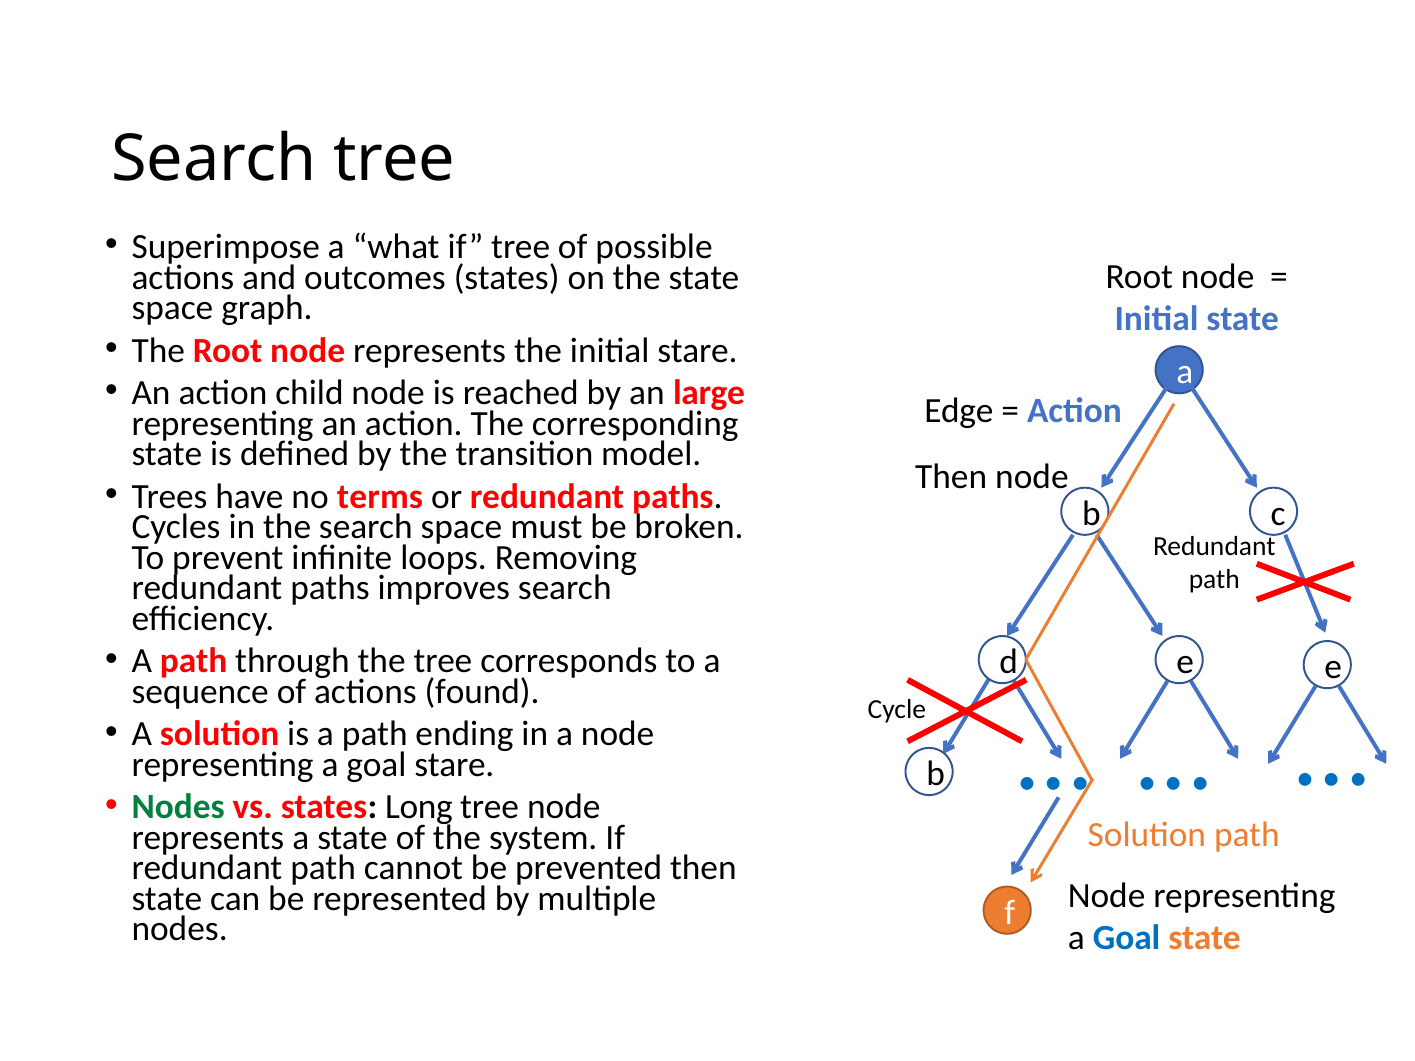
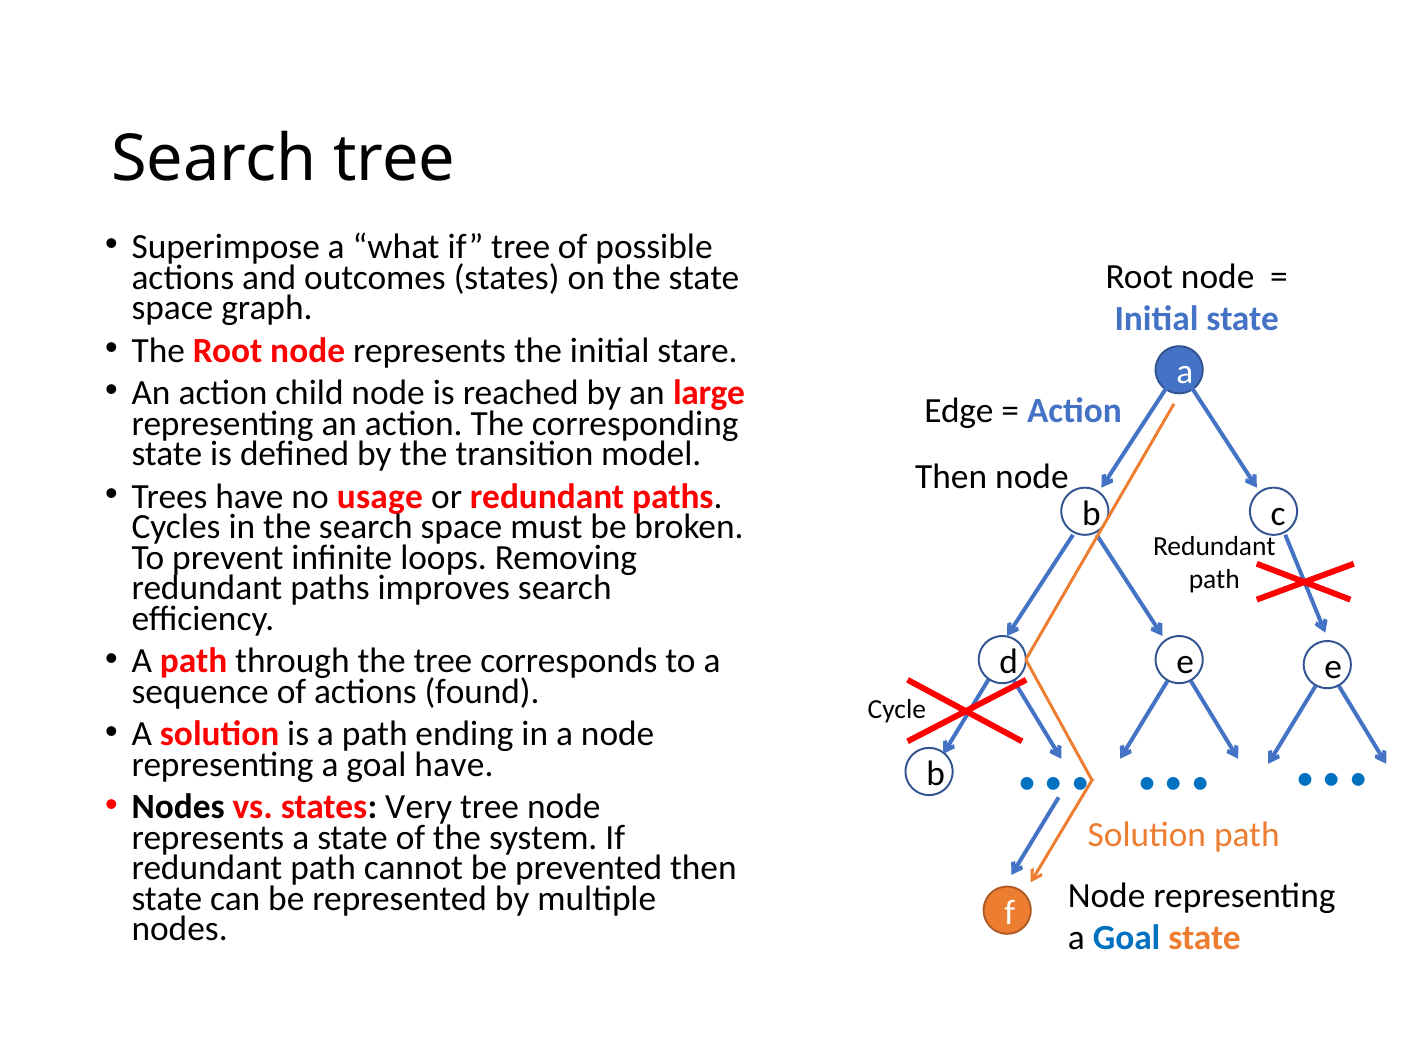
terms: terms -> usage (380, 496)
goal stare: stare -> have (454, 765)
Nodes colour: green -> black (178, 807)
Long: Long -> Very (419, 807)
